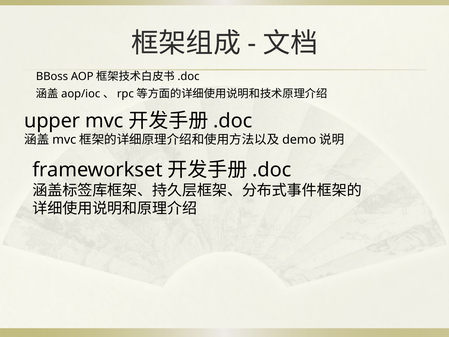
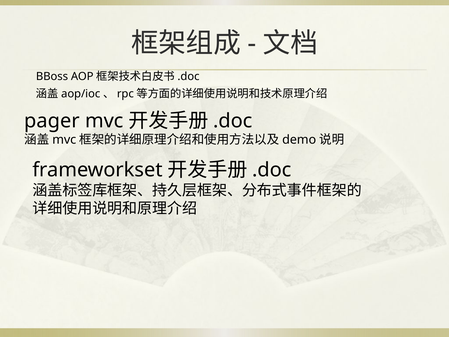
upper: upper -> pager (52, 121)
